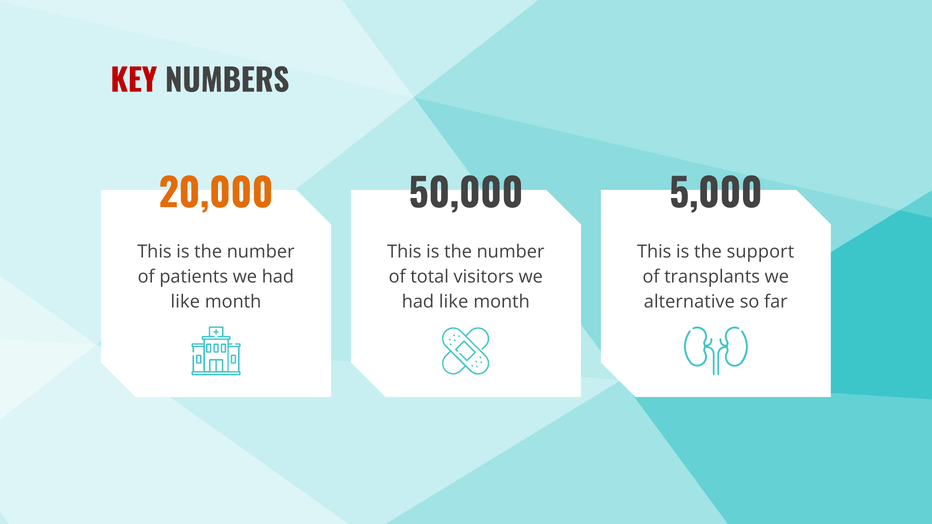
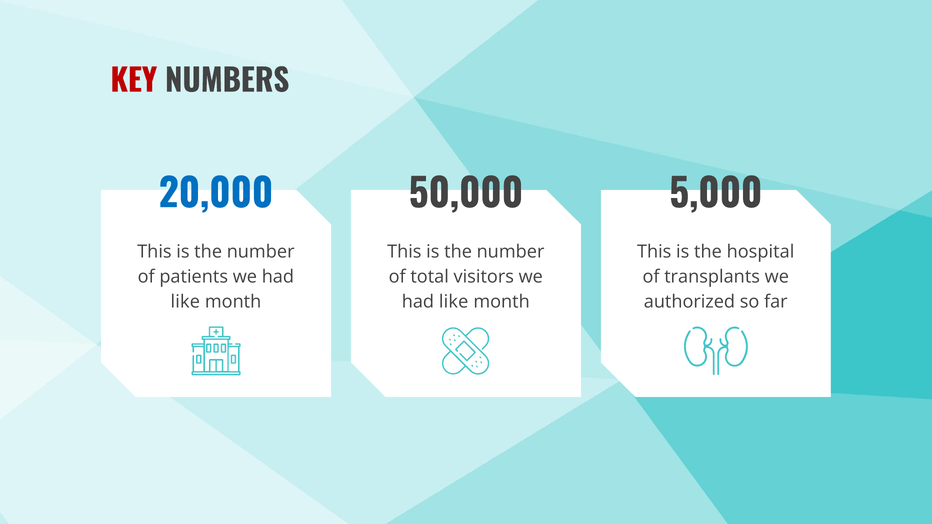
20,000 colour: orange -> blue (216, 195)
support: support -> hospital (760, 252)
alternative: alternative -> authorized (689, 302)
